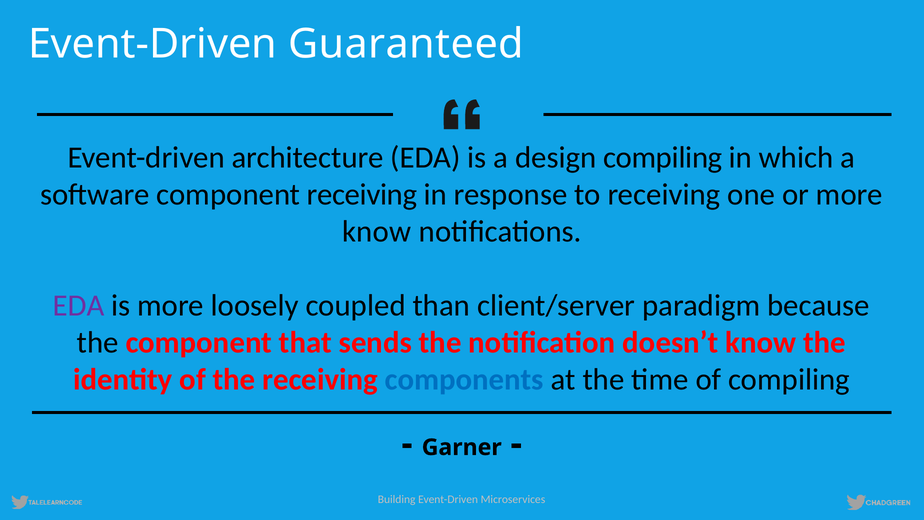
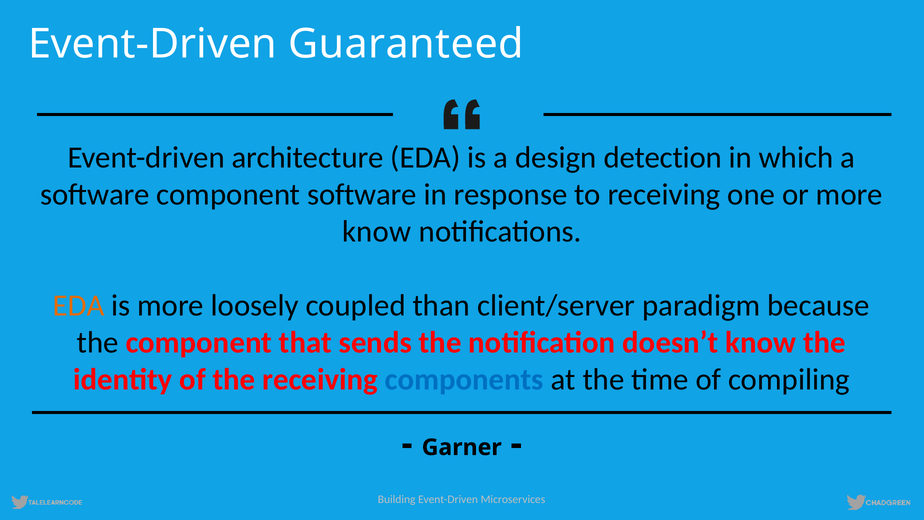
design compiling: compiling -> detection (663, 158)
component receiving: receiving -> software (362, 195)
EDA colour: purple -> orange (79, 306)
